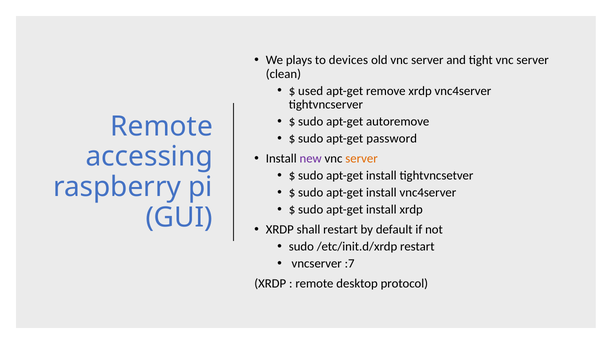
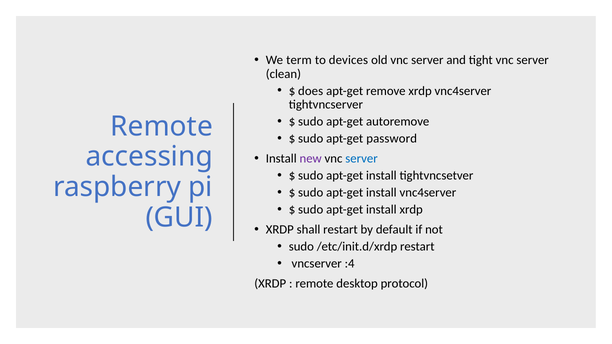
plays: plays -> term (299, 60)
used: used -> does (311, 91)
server colour: orange -> blue (362, 159)
:7: :7 -> :4 (350, 264)
